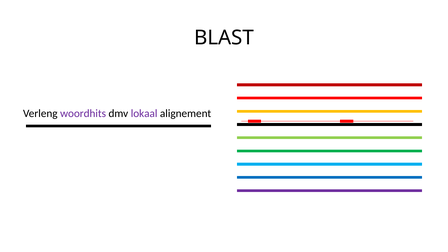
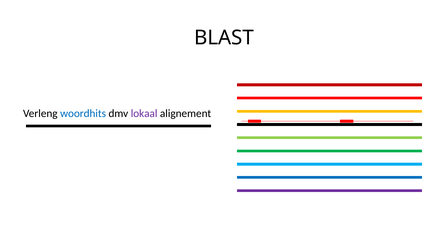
woordhits colour: purple -> blue (83, 113)
